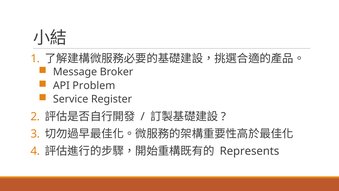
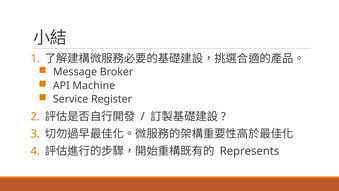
Problem: Problem -> Machine (94, 85)
